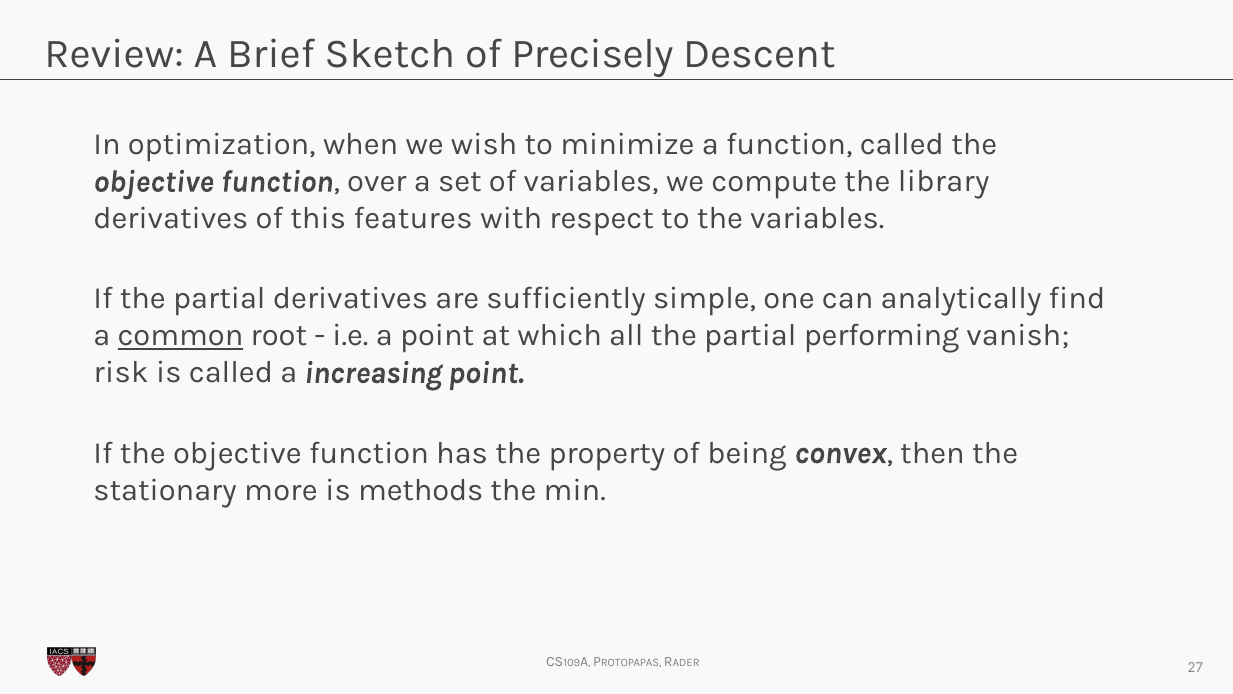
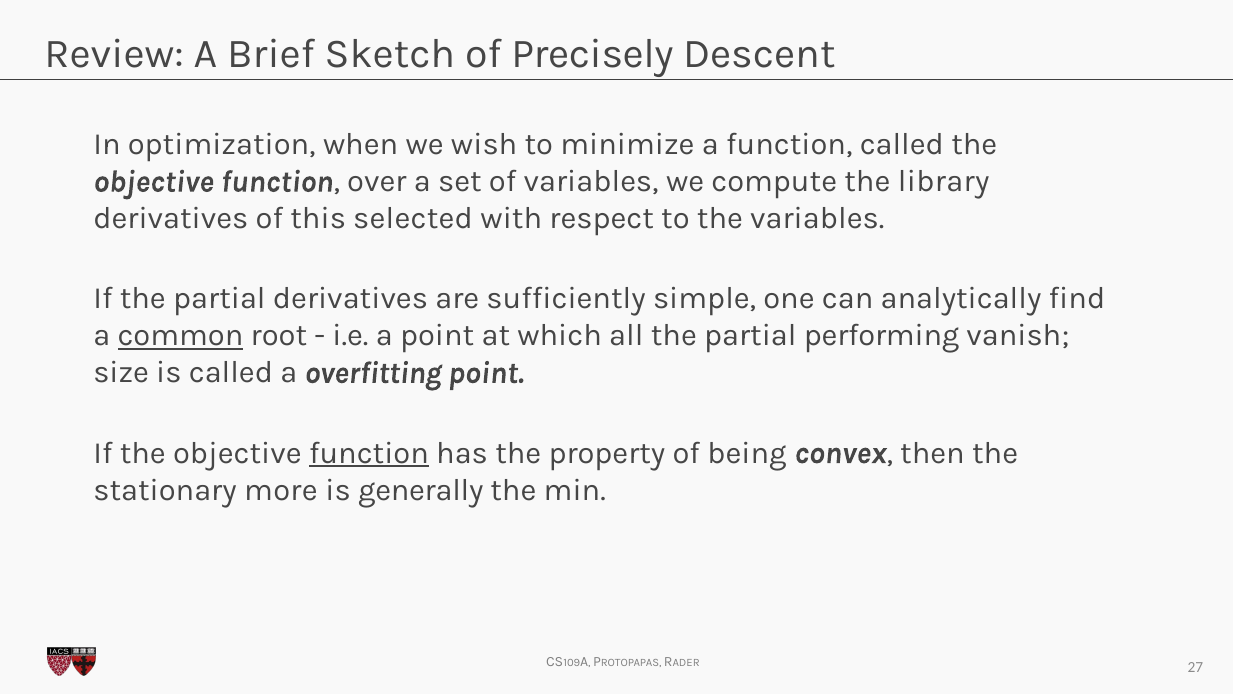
features: features -> selected (413, 218)
risk: risk -> size (121, 372)
increasing: increasing -> overfitting (373, 372)
function underline: none -> present (369, 453)
methods: methods -> generally (421, 490)
